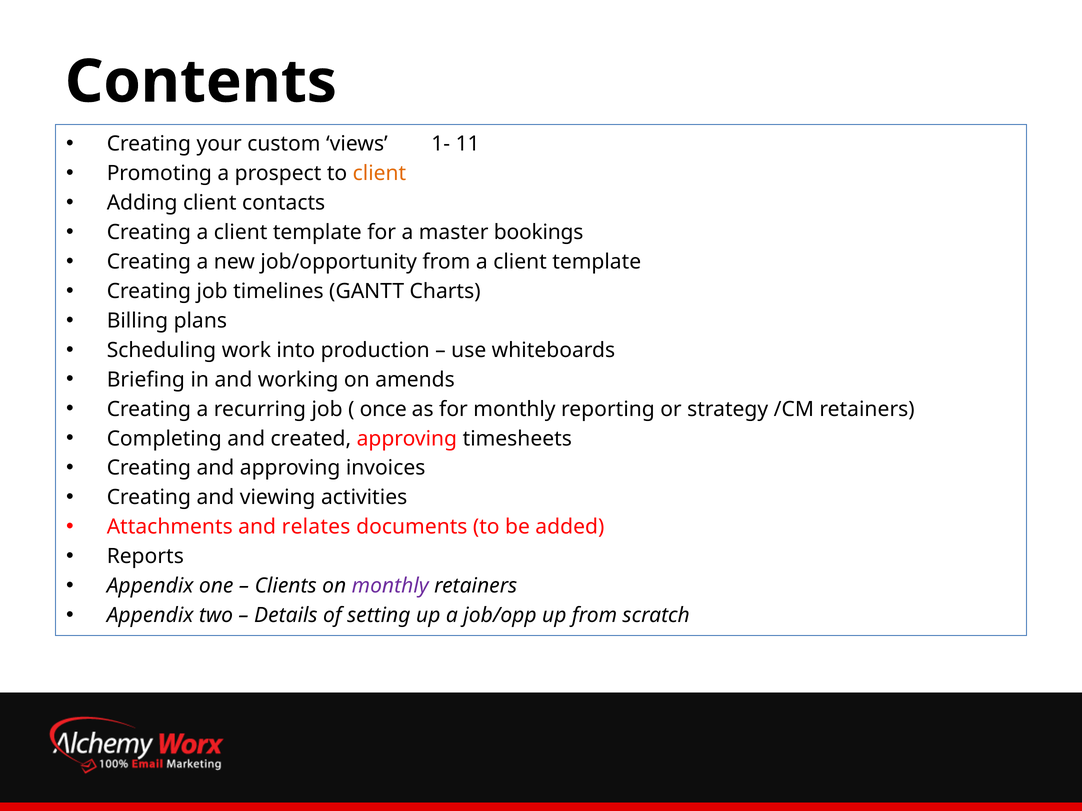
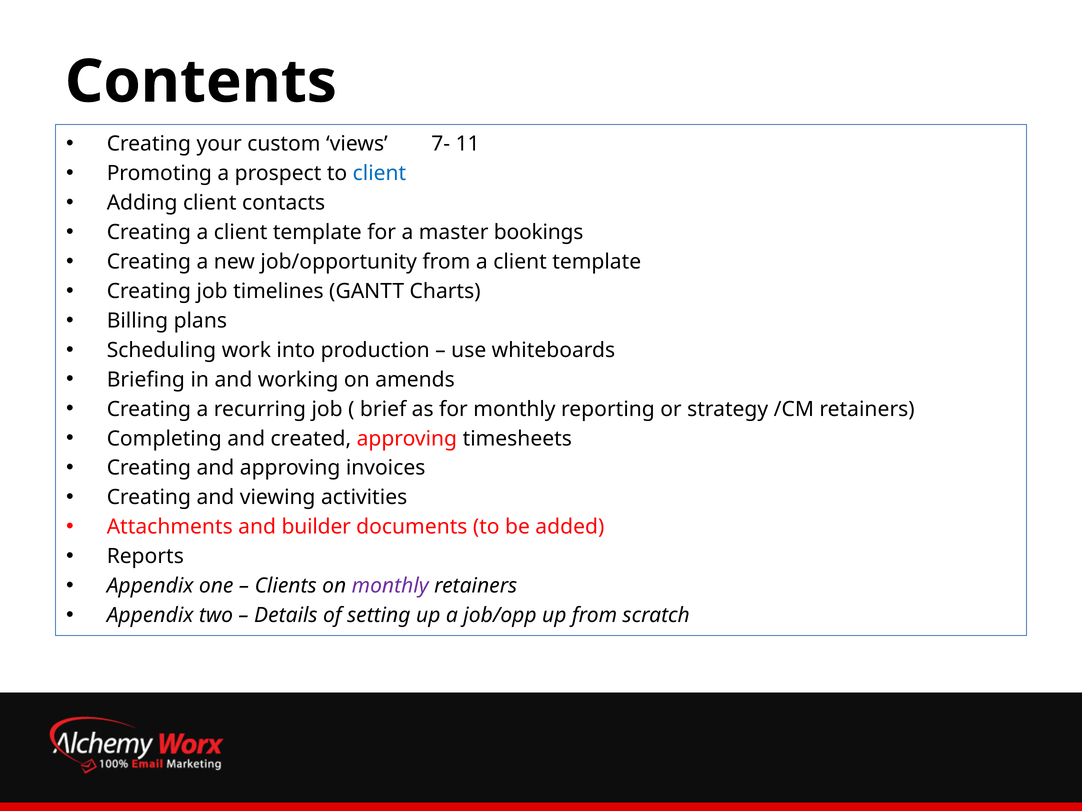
1-: 1- -> 7- (441, 144)
client colour: orange -> blue (379, 174)
once: once -> brief (383, 409)
relates: relates -> builder (316, 527)
